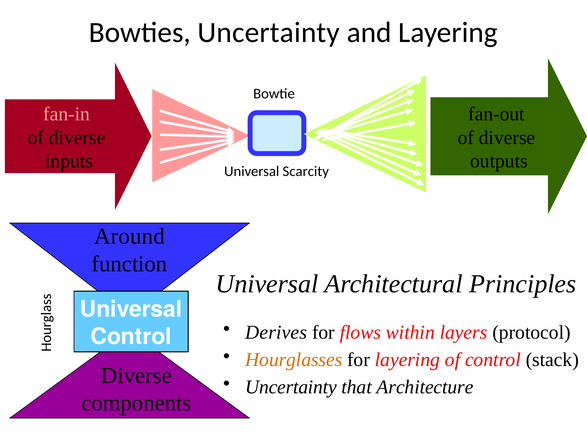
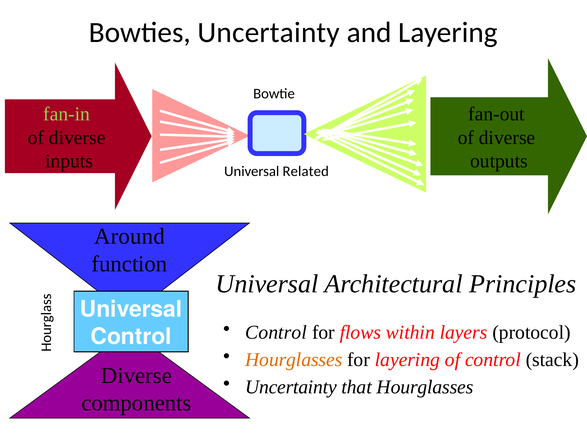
fan-in colour: pink -> light green (67, 114)
Scarcity: Scarcity -> Related (306, 171)
Derives: Derives -> Control (276, 332)
that Architecture: Architecture -> Hourglasses (425, 387)
